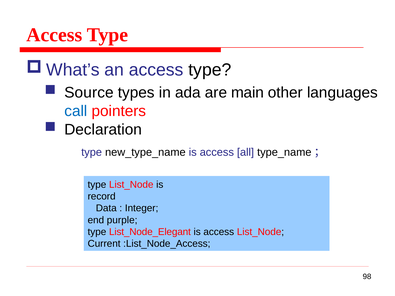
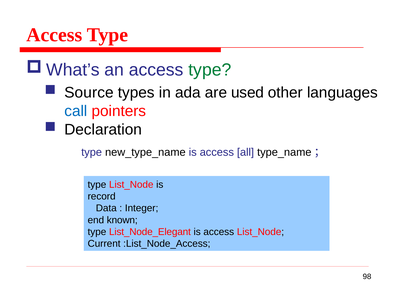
type colour: black -> green (210, 70)
main: main -> used (248, 93)
purple: purple -> known (122, 220)
